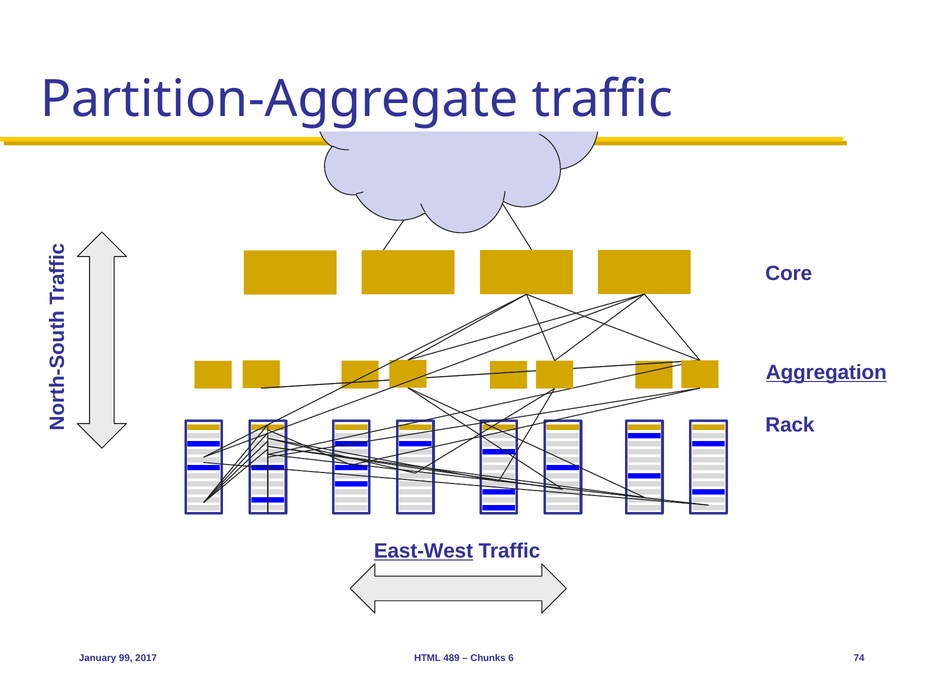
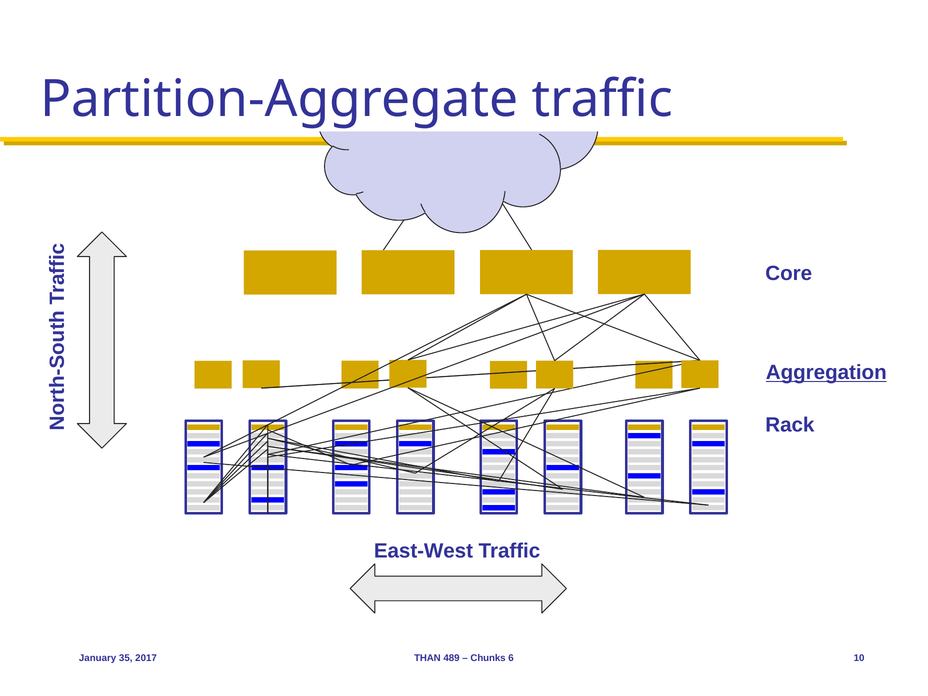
East-West underline: present -> none (423, 551)
99: 99 -> 35 (126, 658)
HTML: HTML -> THAN (427, 658)
74: 74 -> 10 (859, 658)
